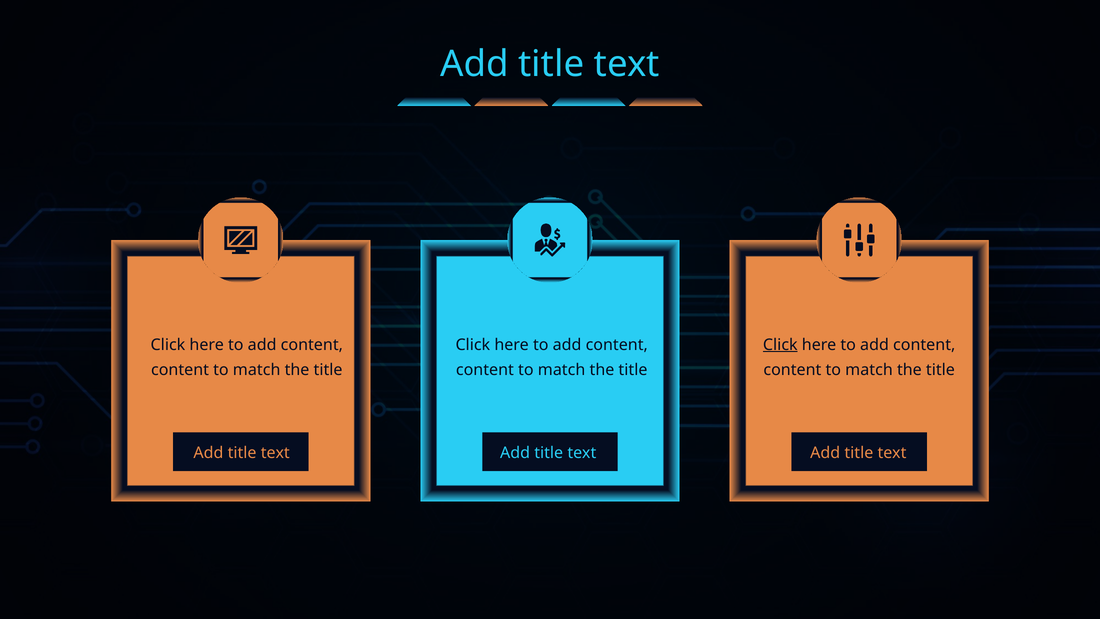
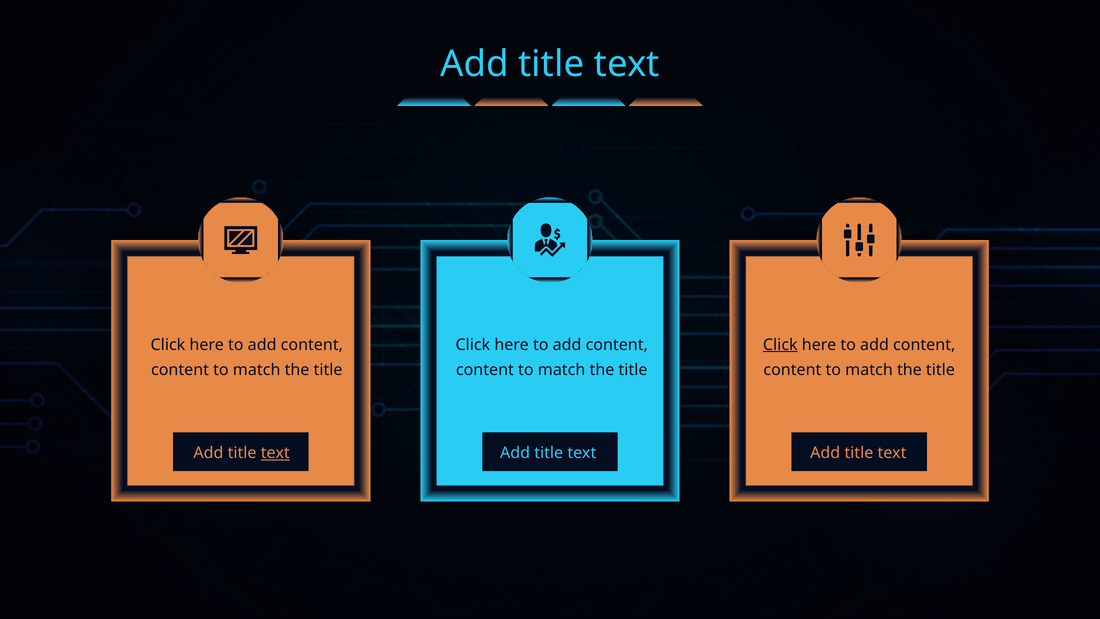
text underline: none -> present (275, 453)
